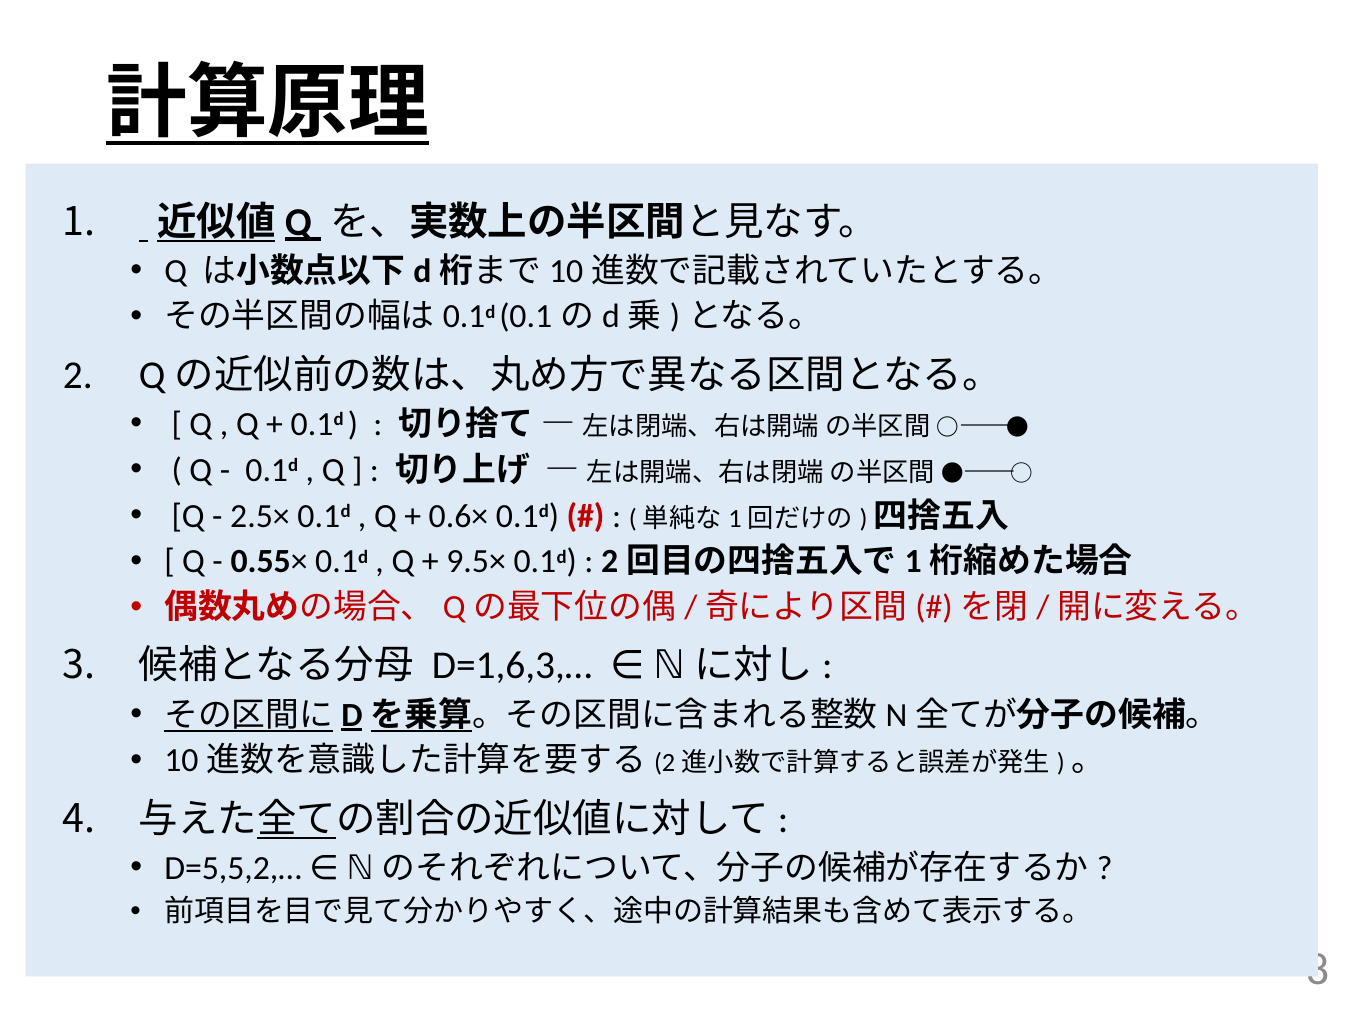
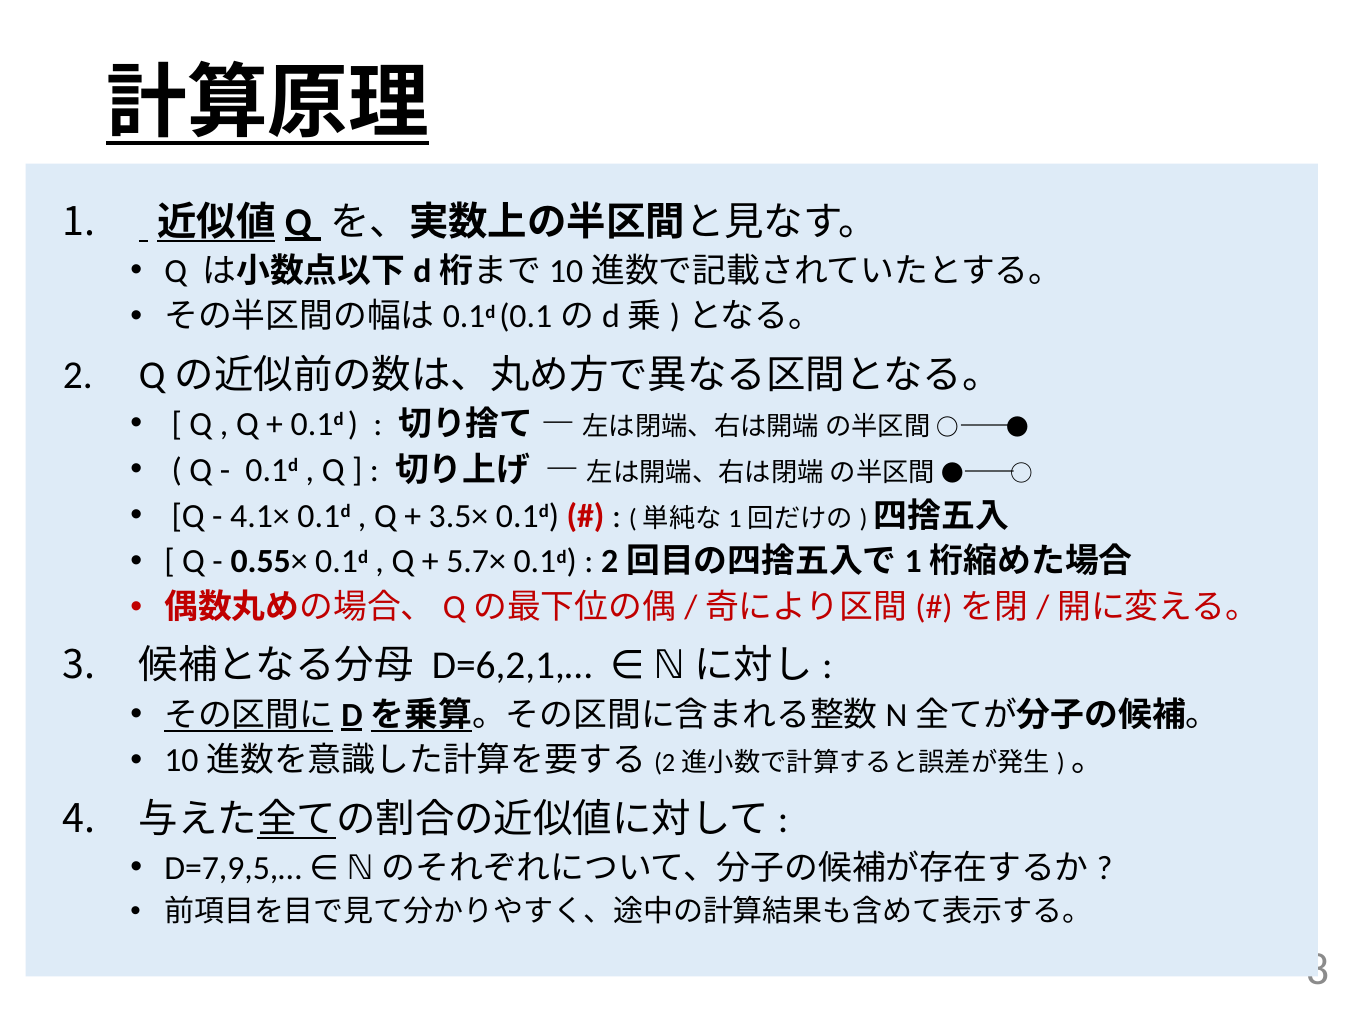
2.5×: 2.5× -> 4.1× (260, 516)
0.6×: 0.6× -> 3.5× (458, 516)
9.5×: 9.5× -> 5.7× (476, 562)
D=1,6,3,…: D=1,6,3,… -> D=6,2,1,… (512, 666)
D=5,5,2,…: D=5,5,2,… -> D=7,9,5,… (233, 868)
